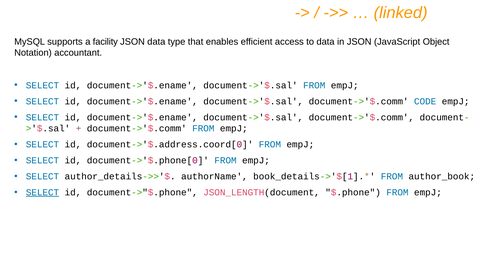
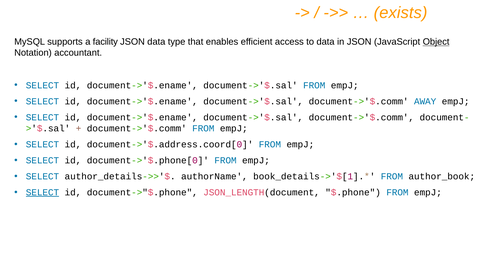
linked: linked -> exists (401, 13)
Object underline: none -> present (436, 42)
CODE: CODE -> AWAY (425, 102)
